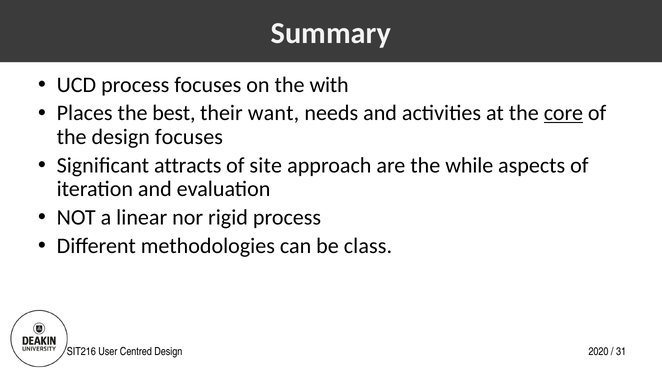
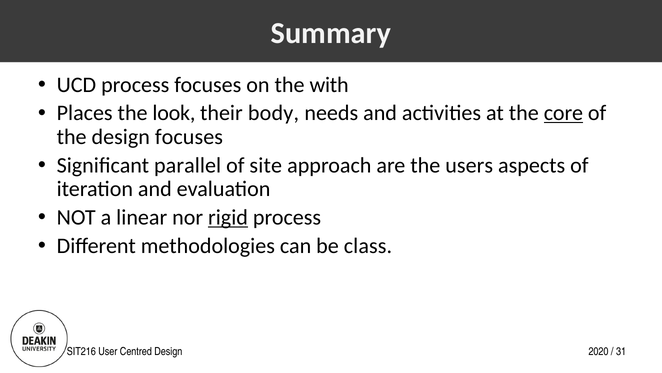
best: best -> look (174, 113)
want: want -> body (273, 113)
attracts: attracts -> parallel (188, 165)
while: while -> users (469, 165)
rigid underline: none -> present (228, 217)
